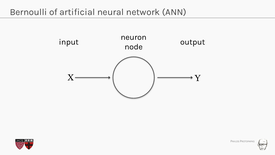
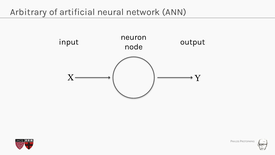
Bernoulli: Bernoulli -> Arbitrary (28, 12)
